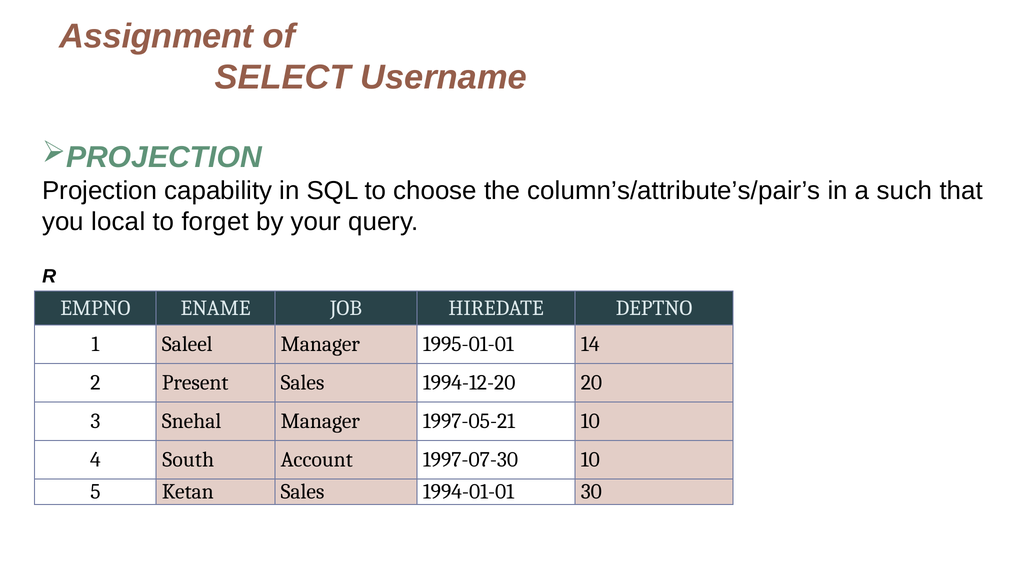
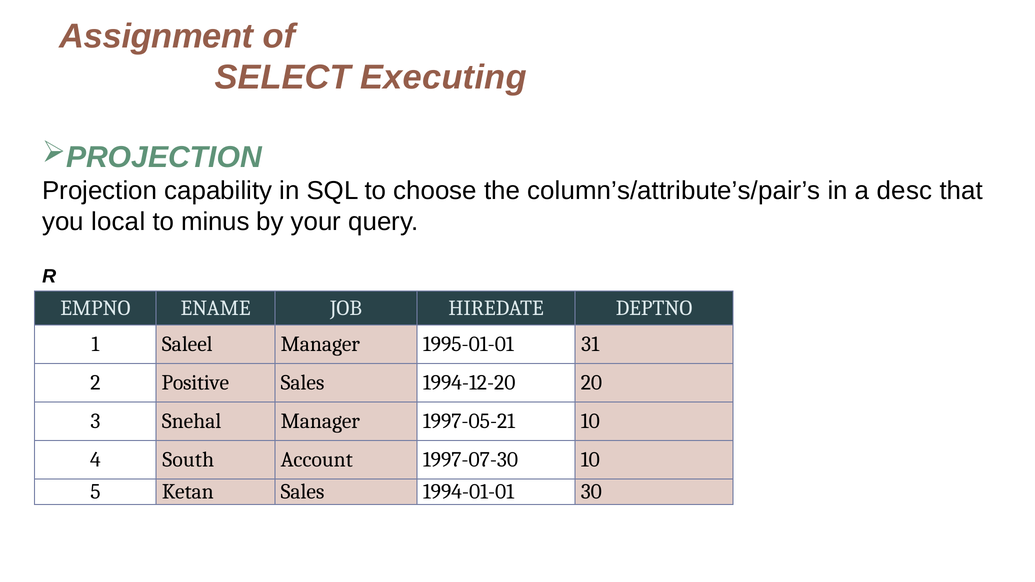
Username: Username -> Executing (444, 78)
such: such -> desc (904, 191)
forget: forget -> minus (215, 222)
14: 14 -> 31 (590, 344)
Present: Present -> Positive (195, 383)
